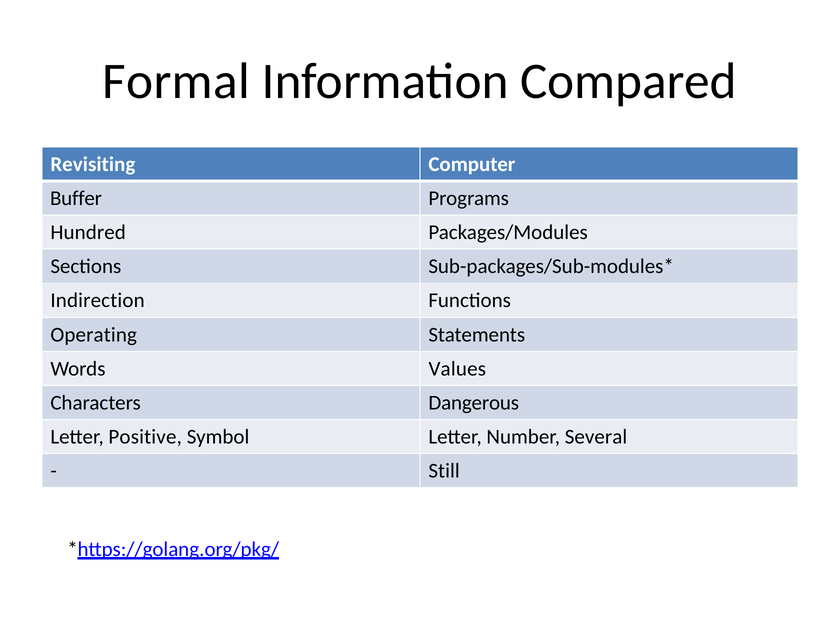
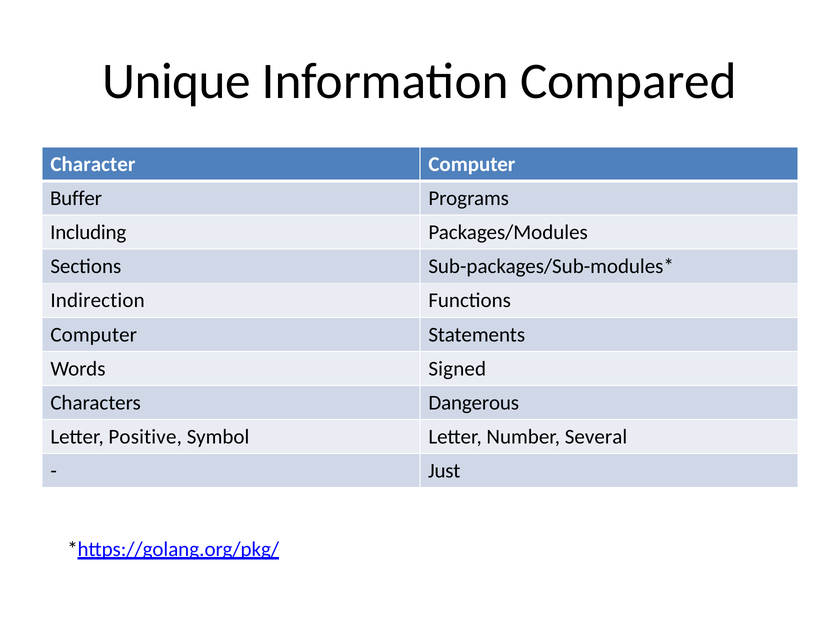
Formal: Formal -> Unique (176, 81)
Revisiting: Revisiting -> Character (93, 164)
Hundred: Hundred -> Including (88, 232)
Operating: Operating -> Computer (94, 335)
Values: Values -> Signed (457, 369)
Still: Still -> Just (444, 471)
